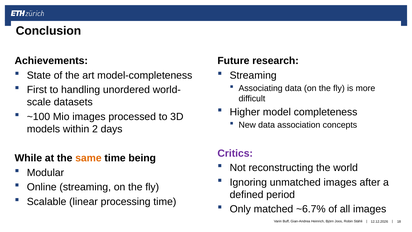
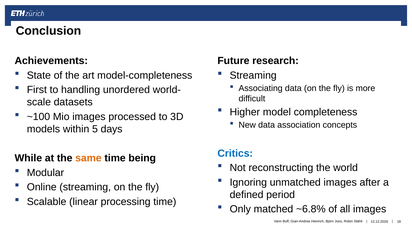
2: 2 -> 5 (95, 129)
Critics colour: purple -> blue (235, 153)
~6.7%: ~6.7% -> ~6.8% (311, 209)
